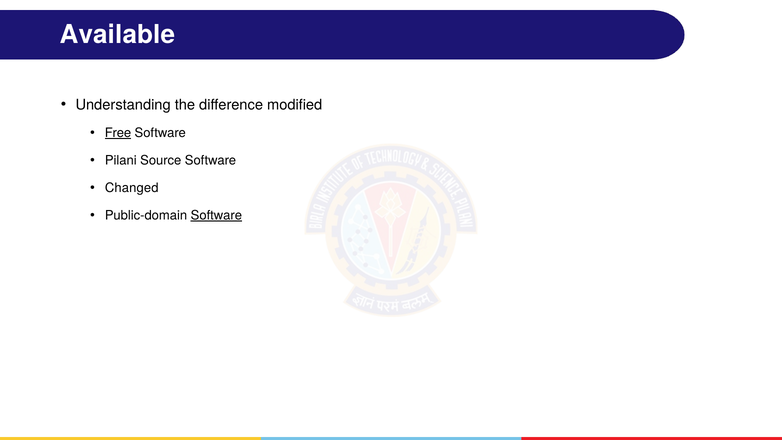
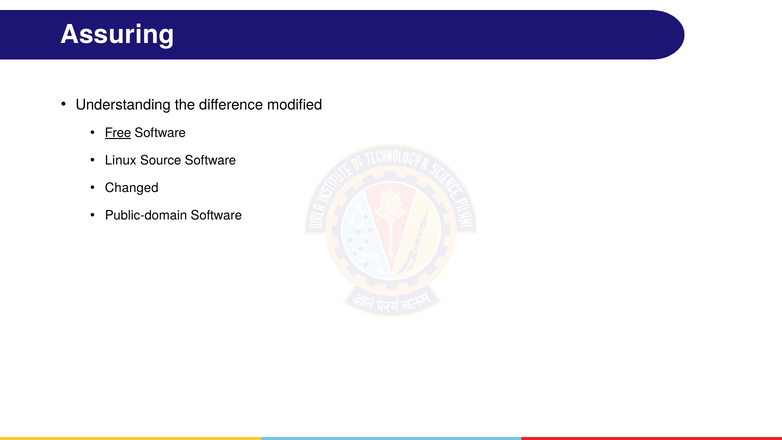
Available: Available -> Assuring (117, 35)
Pilani: Pilani -> Linux (121, 160)
Software underline: present -> none (216, 215)
